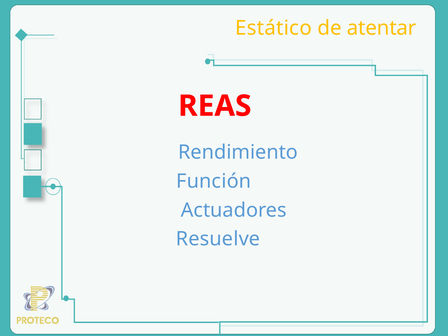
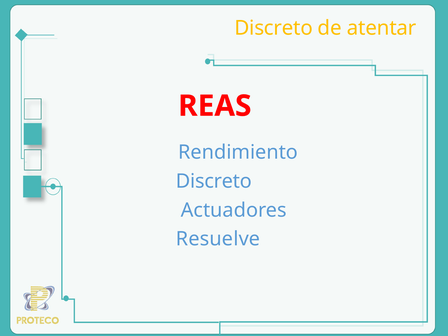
Estático: Estático -> Discreto (274, 28)
Función: Función -> Discreto (214, 181)
